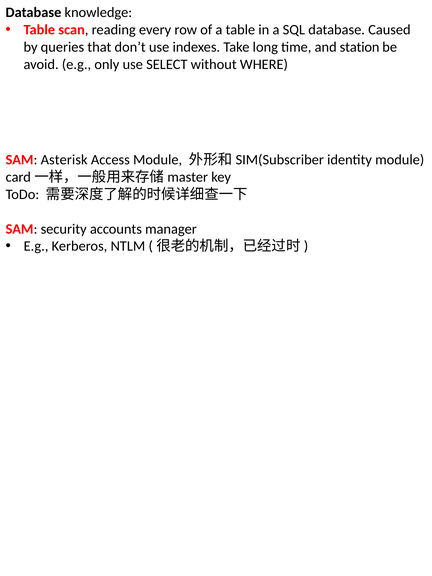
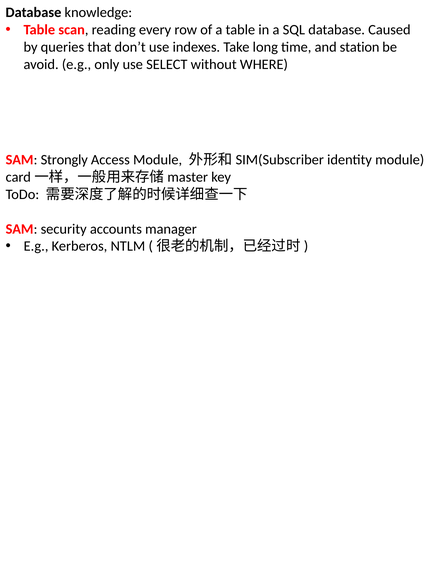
Asterisk: Asterisk -> Strongly (64, 160)
